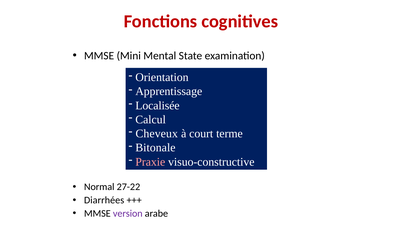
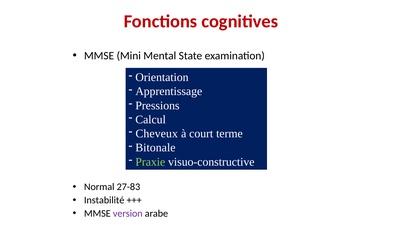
Localisée: Localisée -> Pressions (157, 106)
Praxie colour: pink -> light green (150, 162)
27-22: 27-22 -> 27-83 (128, 187)
Diarrhées: Diarrhées -> Instabilité (104, 200)
